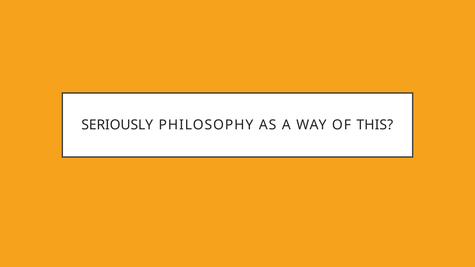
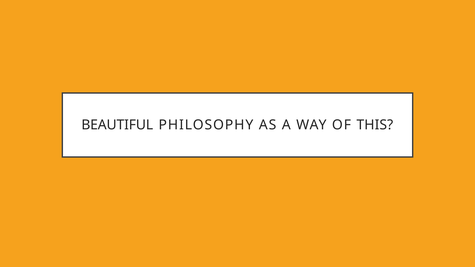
SERIOUSLY: SERIOUSLY -> BEAUTIFUL (117, 125)
